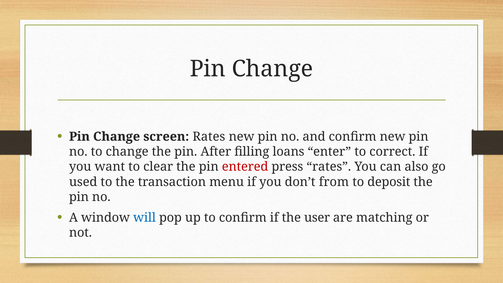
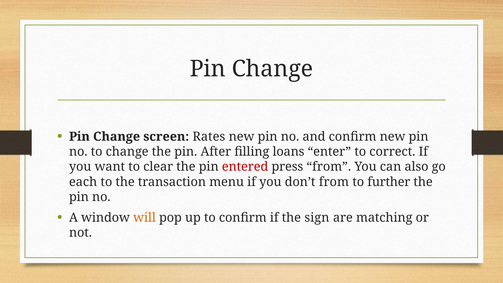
press rates: rates -> from (329, 167)
used: used -> each (83, 182)
deposit: deposit -> further (389, 182)
will colour: blue -> orange (145, 218)
user: user -> sign (317, 218)
